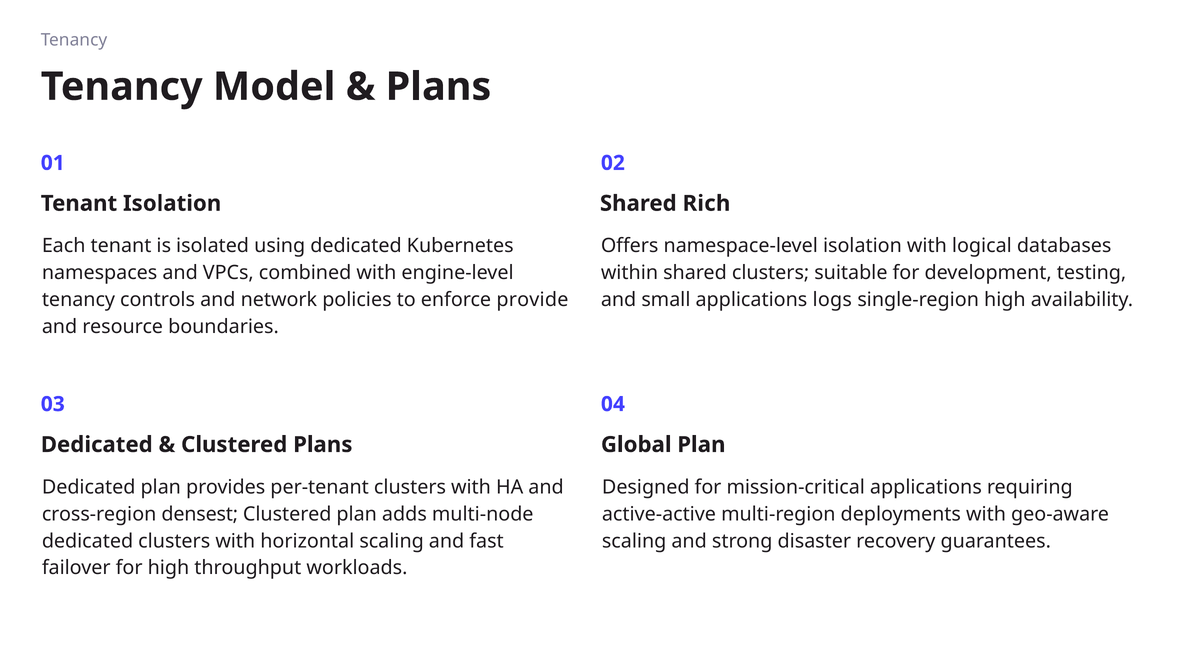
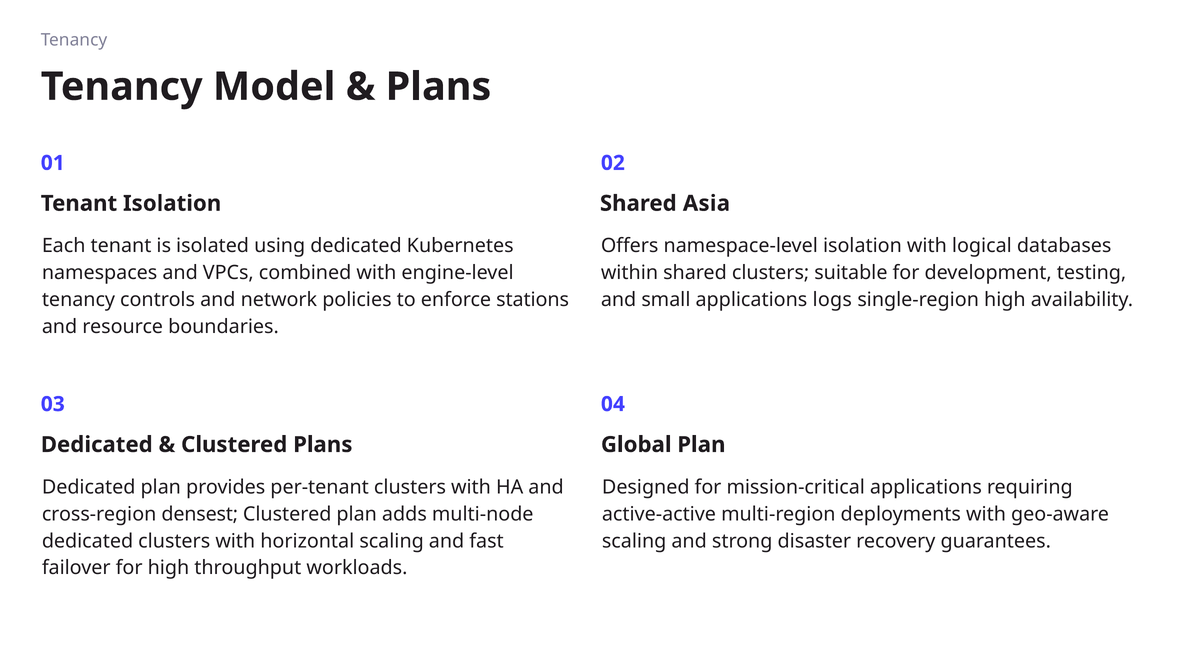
Rich: Rich -> Asia (706, 204)
provide: provide -> stations (533, 300)
